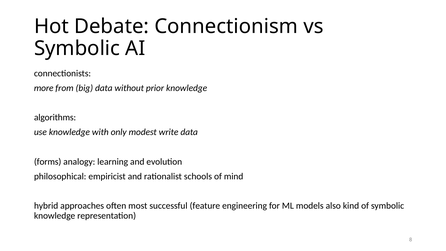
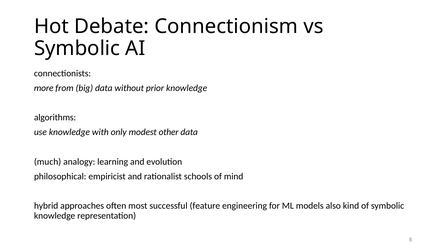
write: write -> other (169, 132)
forms: forms -> much (48, 162)
